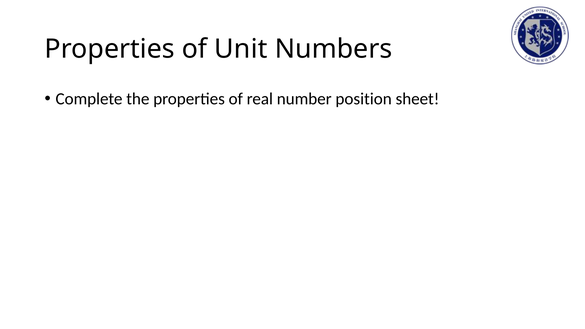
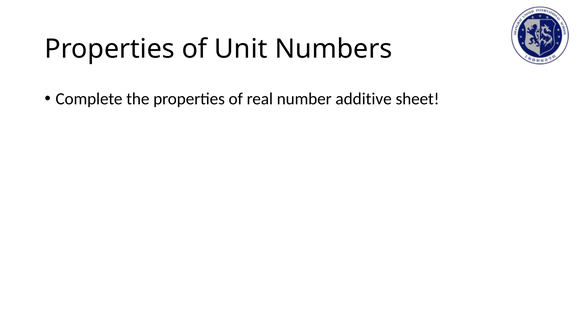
position: position -> additive (364, 99)
